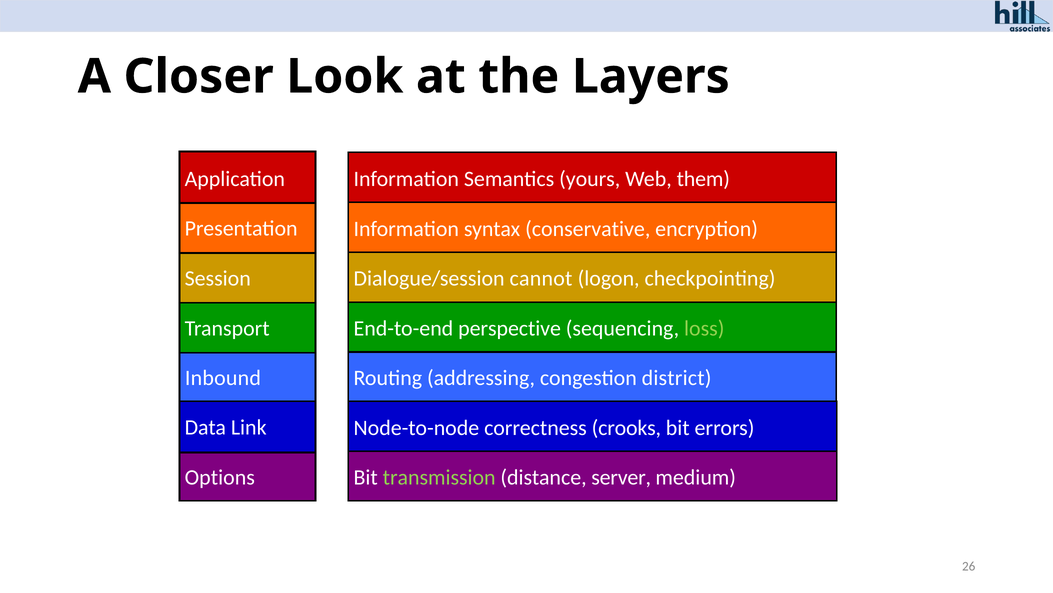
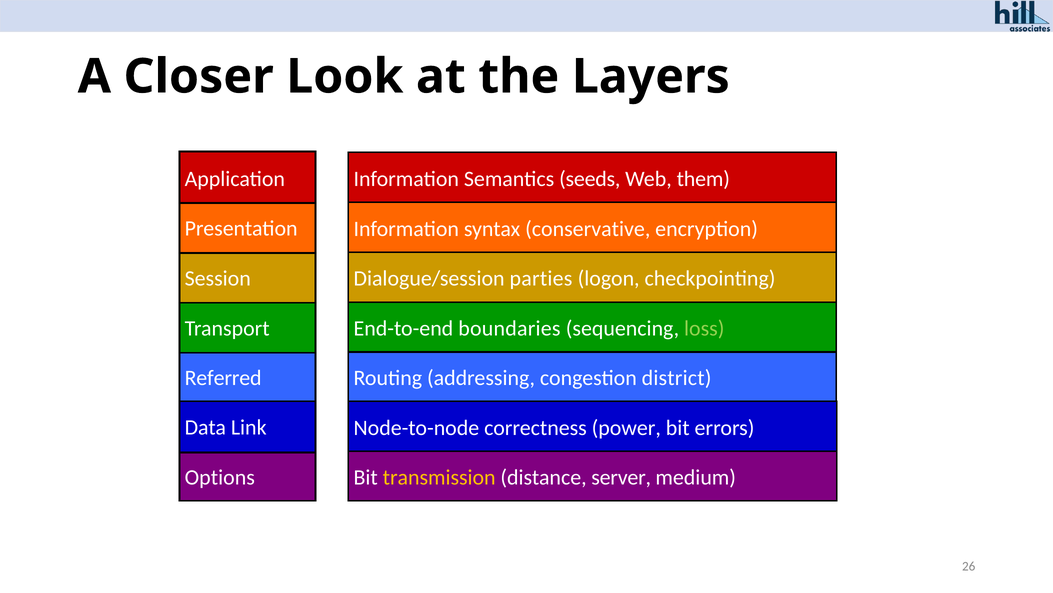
yours: yours -> seeds (590, 179)
cannot: cannot -> parties (541, 278)
perspective: perspective -> boundaries (509, 328)
Inbound: Inbound -> Referred (223, 377)
crooks: crooks -> power (626, 427)
transmission colour: light green -> yellow (439, 477)
